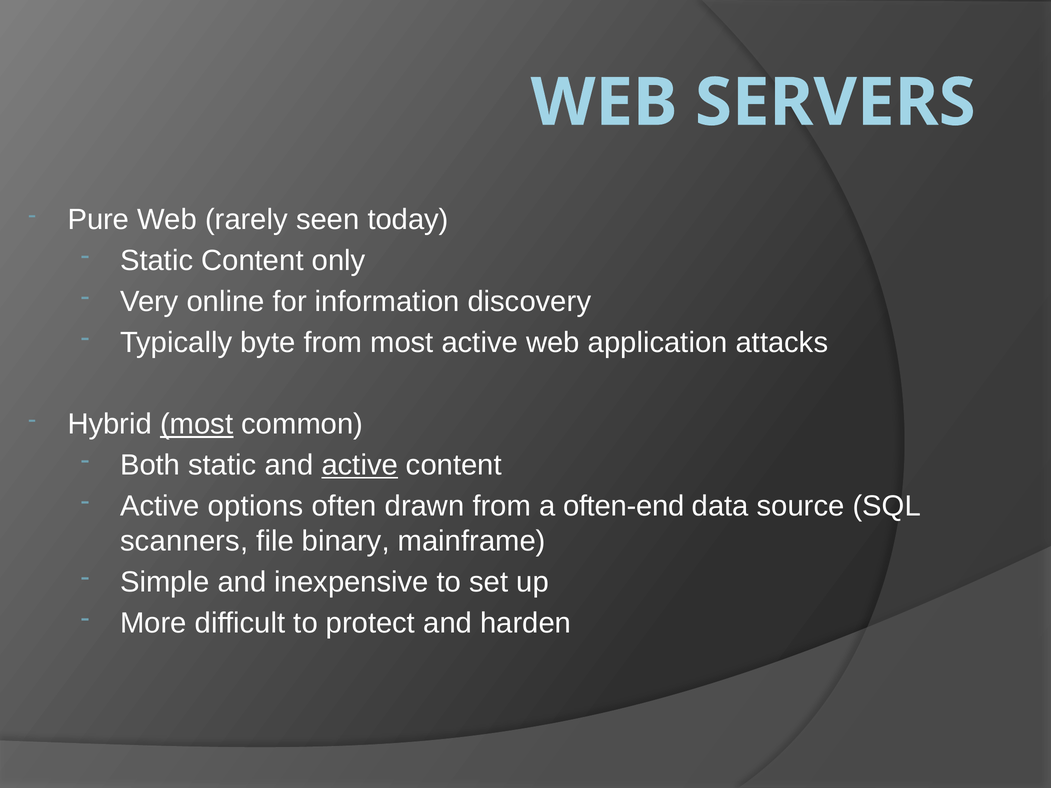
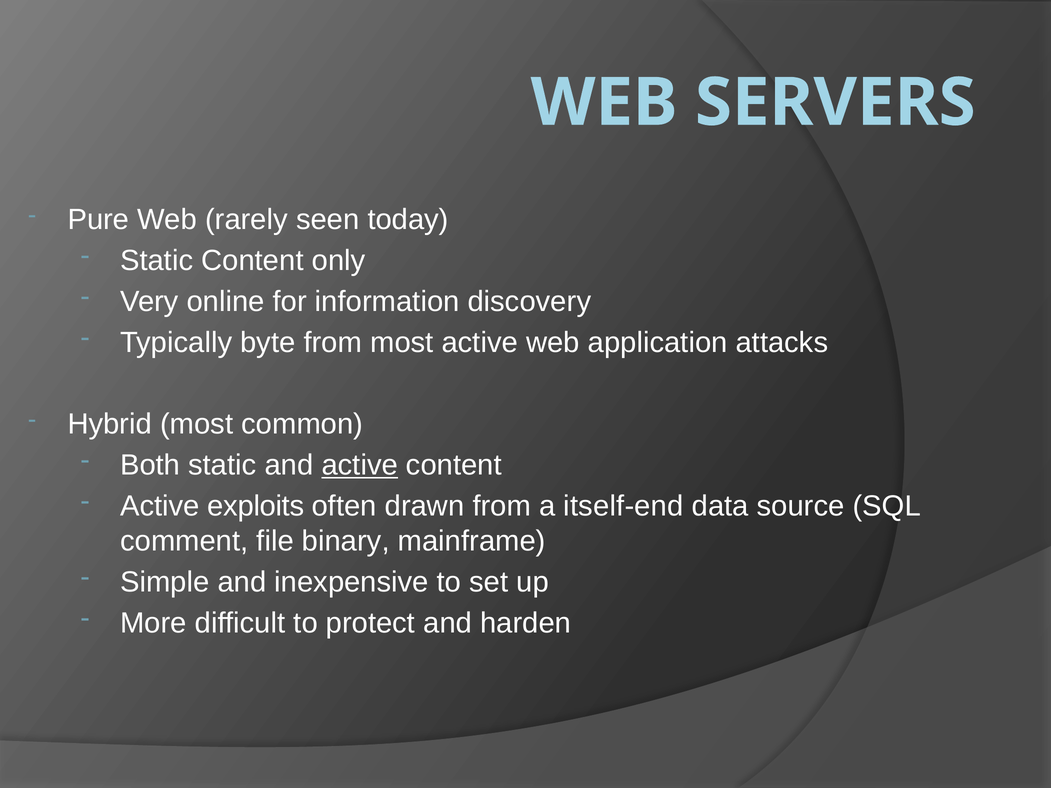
most underline: present -> none (197, 424)
options: options -> exploits (256, 506)
often-end: often-end -> itself-end (623, 506)
scanners: scanners -> comment (184, 541)
